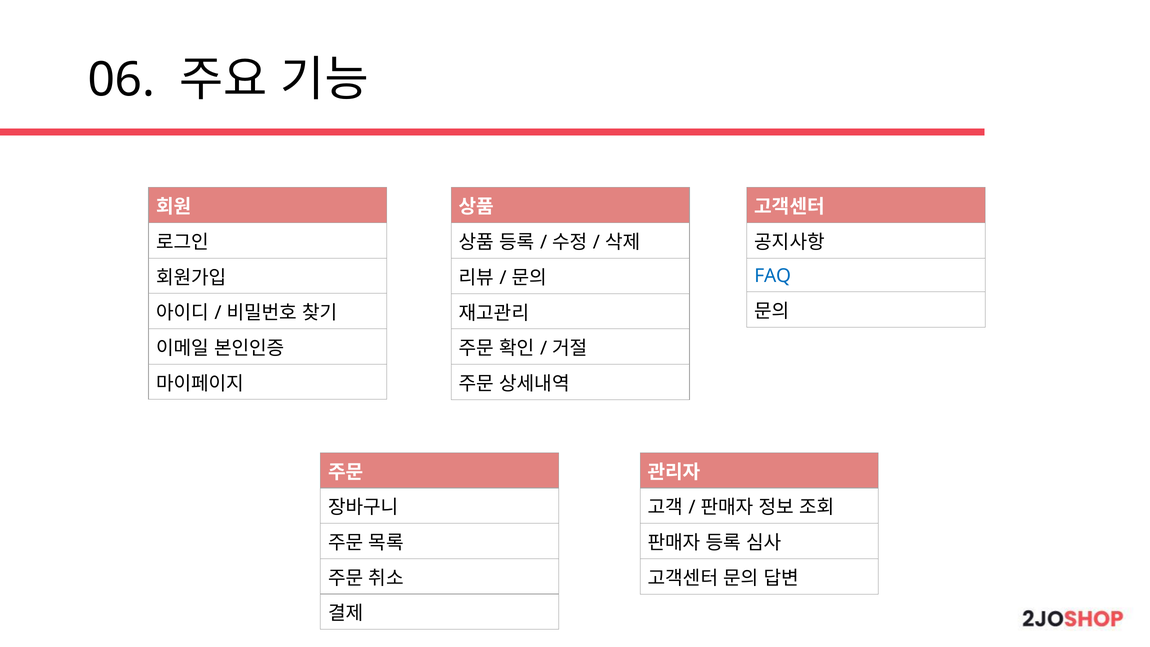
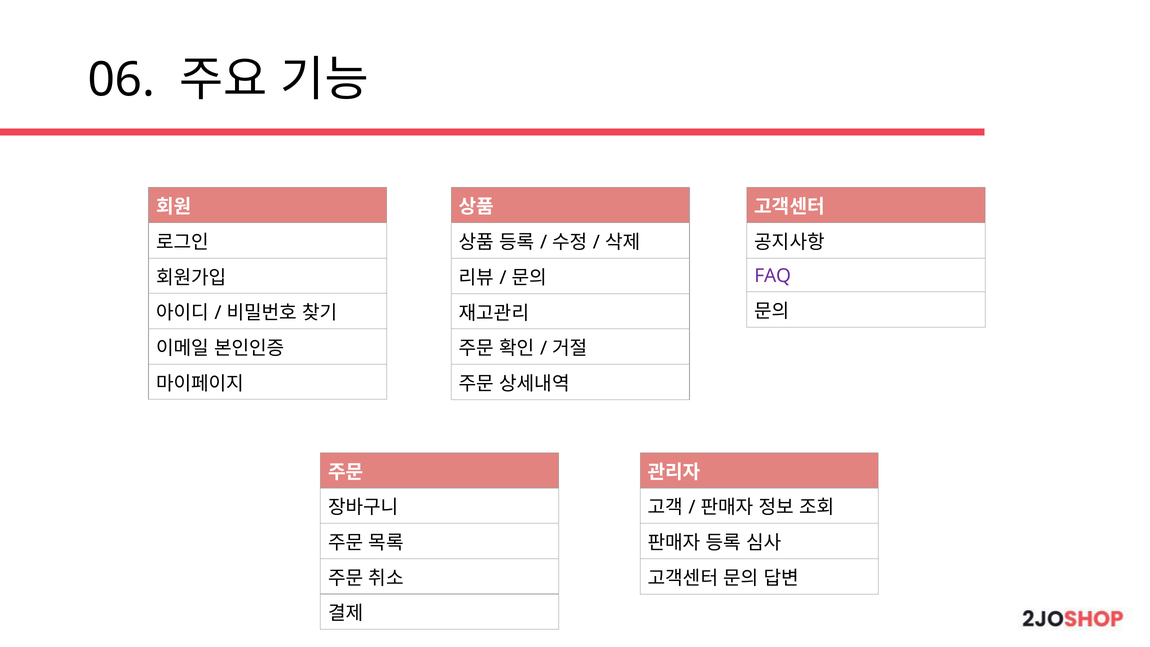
FAQ colour: blue -> purple (773, 276)
